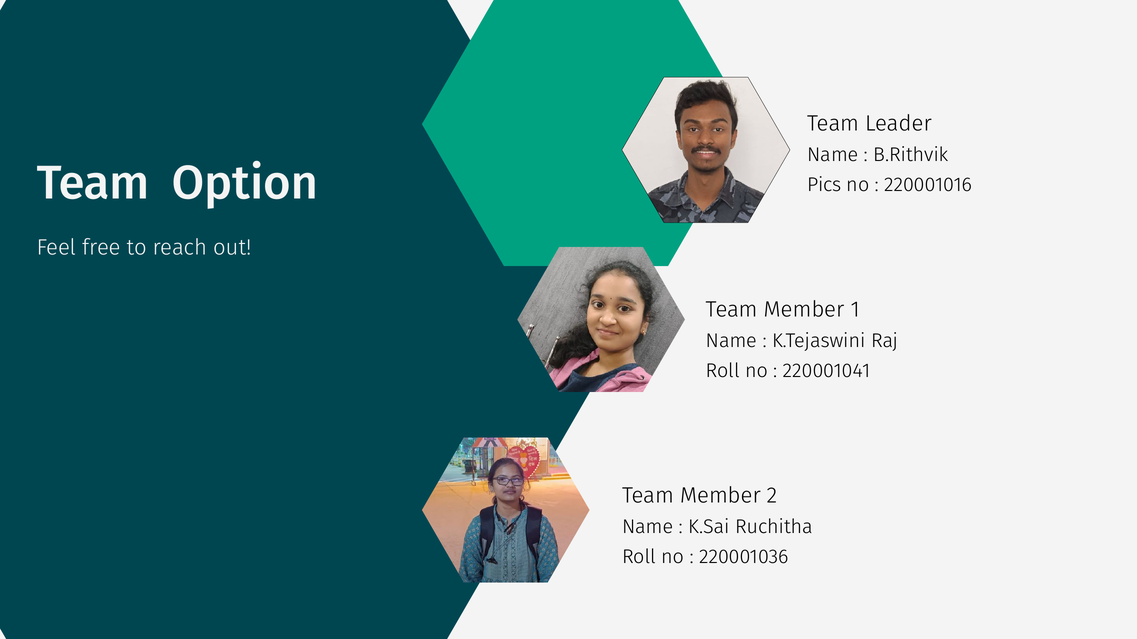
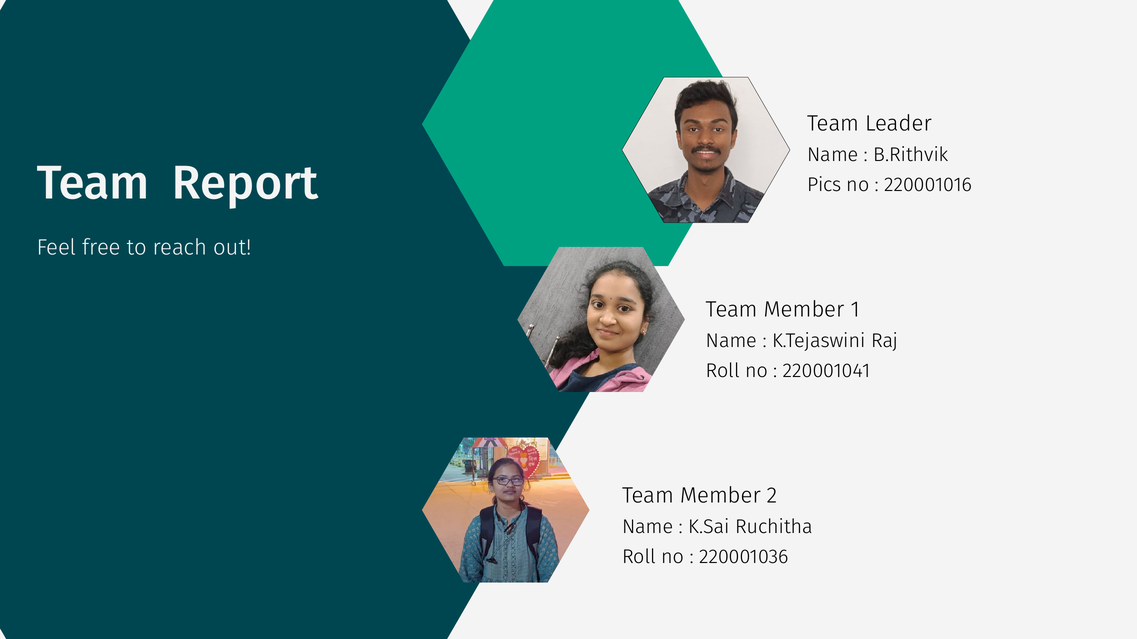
Option: Option -> Report (245, 183)
